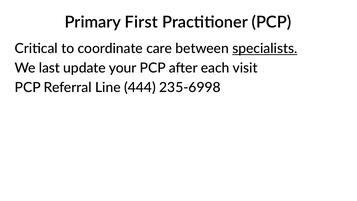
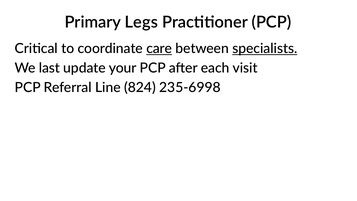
First: First -> Legs (141, 22)
care underline: none -> present (159, 49)
444: 444 -> 824 (140, 87)
